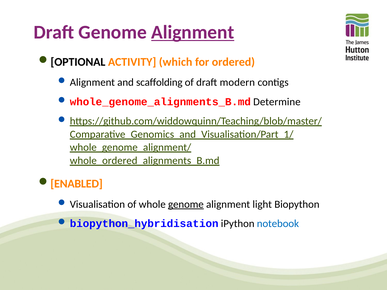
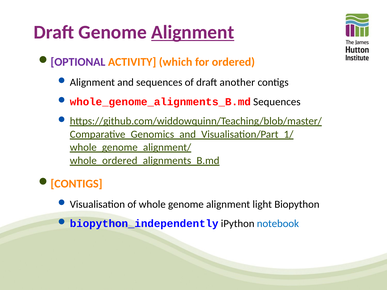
OPTIONAL colour: black -> purple (78, 62)
and scaffolding: scaffolding -> sequences (159, 83)
modern: modern -> another (237, 83)
whole_genome_alignments_B.md Determine: Determine -> Sequences (277, 102)
ENABLED: ENABLED -> CONTIGS (76, 184)
genome underline: present -> none (186, 204)
biopython_hybridisation: biopython_hybridisation -> biopython_independently (144, 224)
